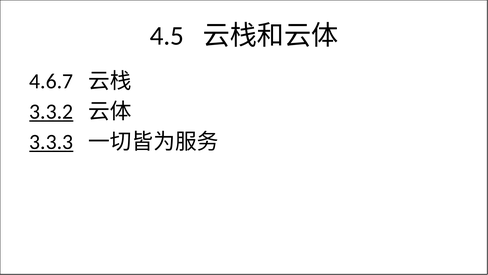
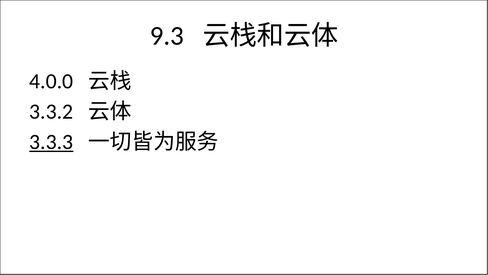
4.5: 4.5 -> 9.3 (167, 36)
4.6.7: 4.6.7 -> 4.0.0 (51, 81)
3.3.2 underline: present -> none (51, 111)
